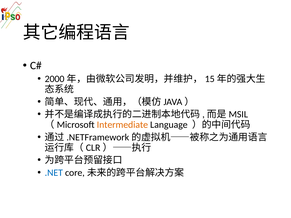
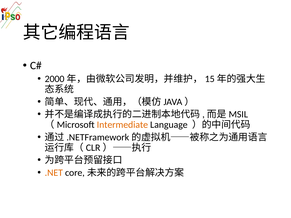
.NET colour: blue -> orange (54, 173)
